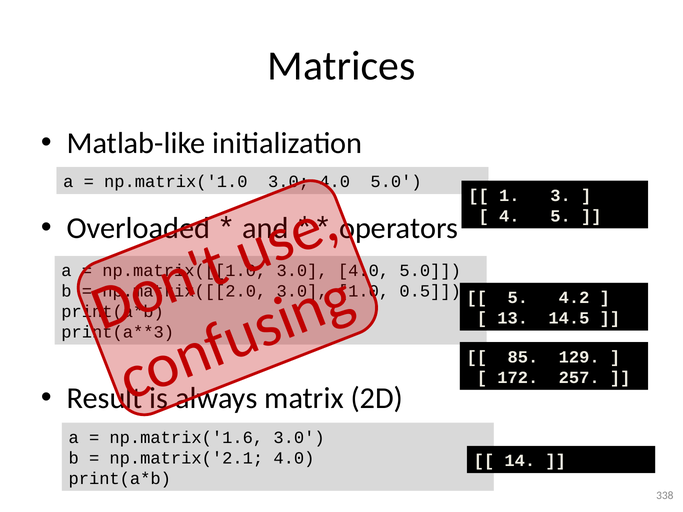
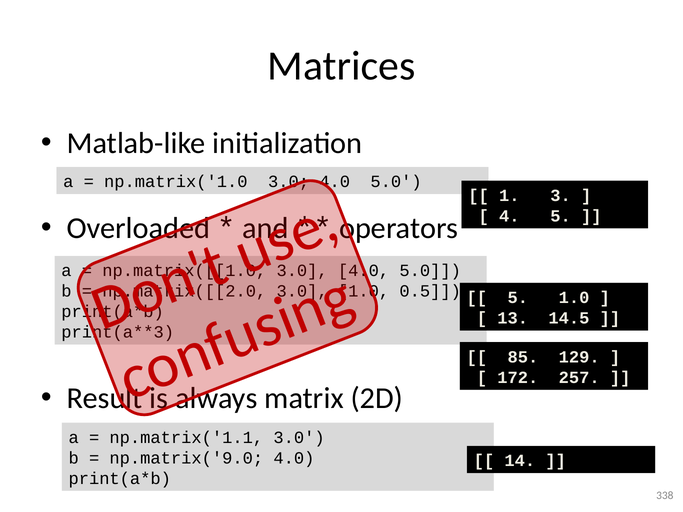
5 4.2: 4.2 -> 1.0 (574, 298)
np.matrix('1.6: np.matrix('1.6 -> np.matrix('1.1 (186, 438)
np.matrix('2.1: np.matrix('2.1 -> np.matrix('9.0 (186, 458)
